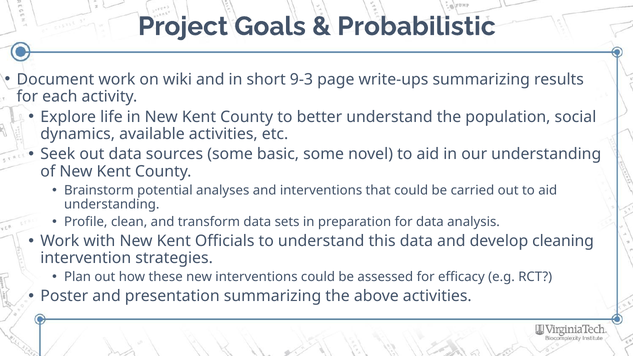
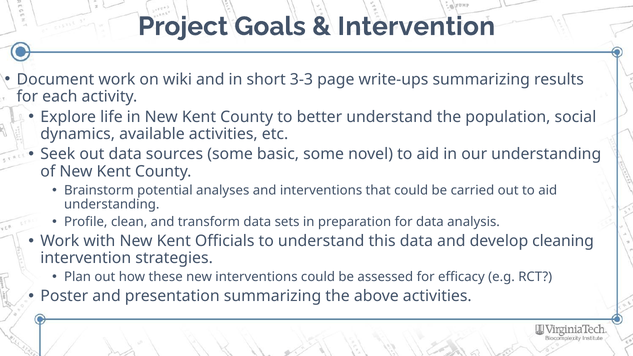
Probabilistic: Probabilistic -> Intervention (416, 26)
9-3: 9-3 -> 3-3 (301, 79)
